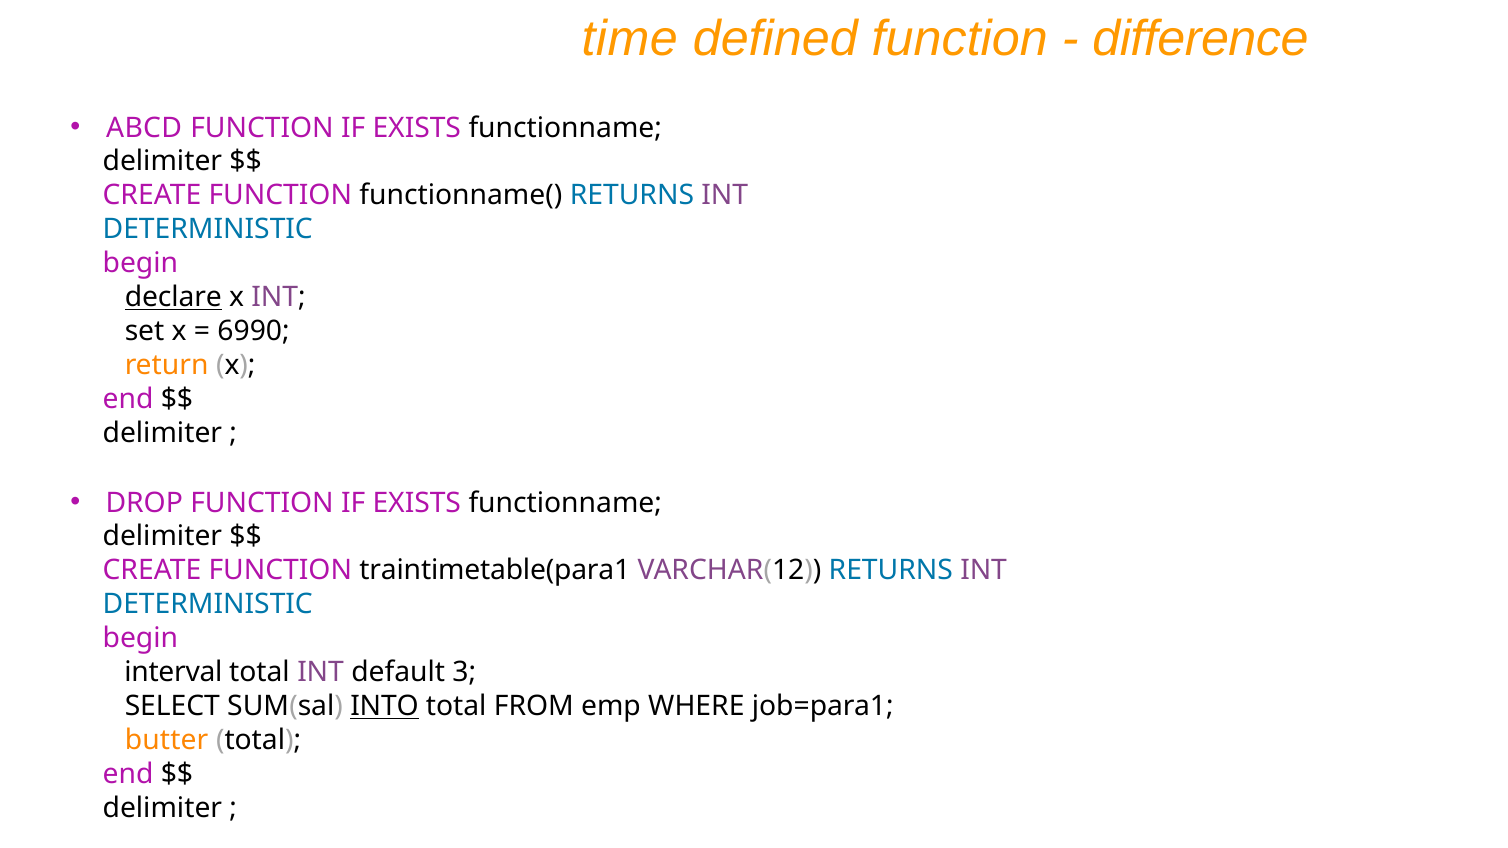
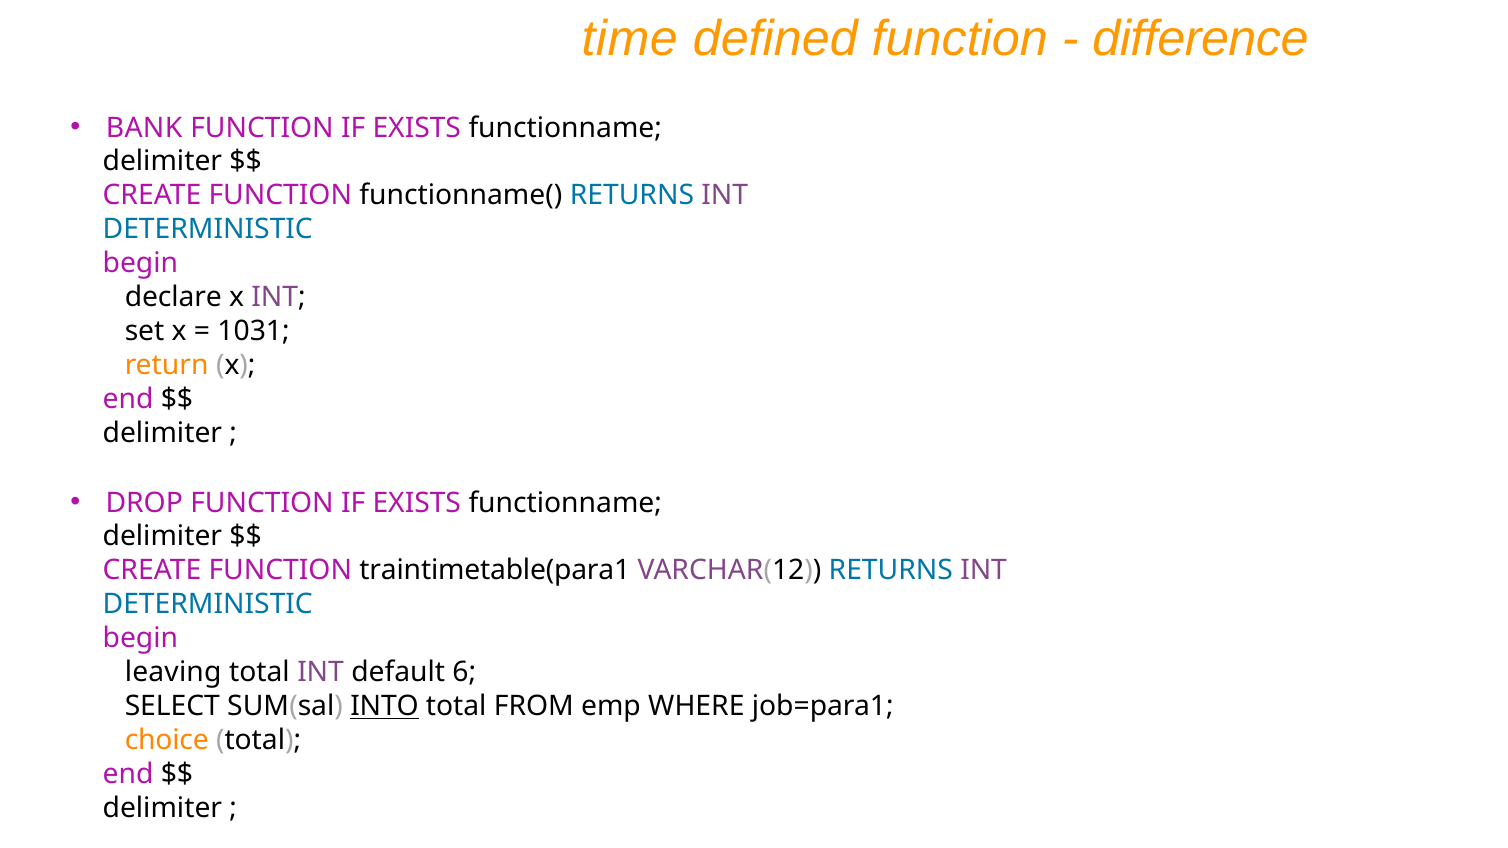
ABCD: ABCD -> BANK (144, 128)
declare underline: present -> none (173, 297)
6990: 6990 -> 1031 (254, 331)
interval: interval -> leaving (173, 673)
3: 3 -> 6 (464, 673)
butter: butter -> choice (167, 740)
